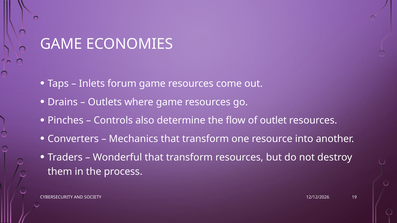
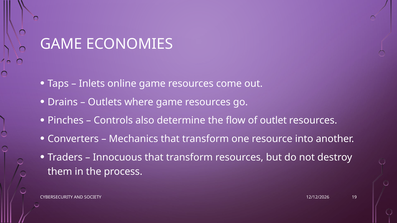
forum: forum -> online (122, 84)
Wonderful: Wonderful -> Innocuous (117, 157)
